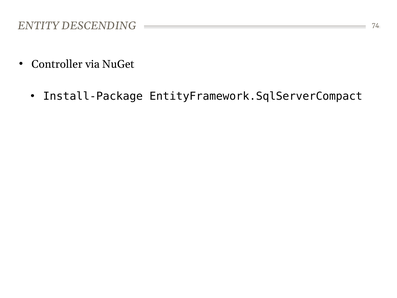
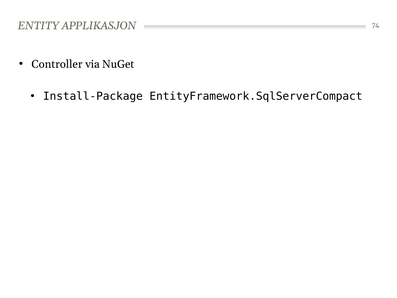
DESCENDING: DESCENDING -> APPLIKASJON (99, 26)
